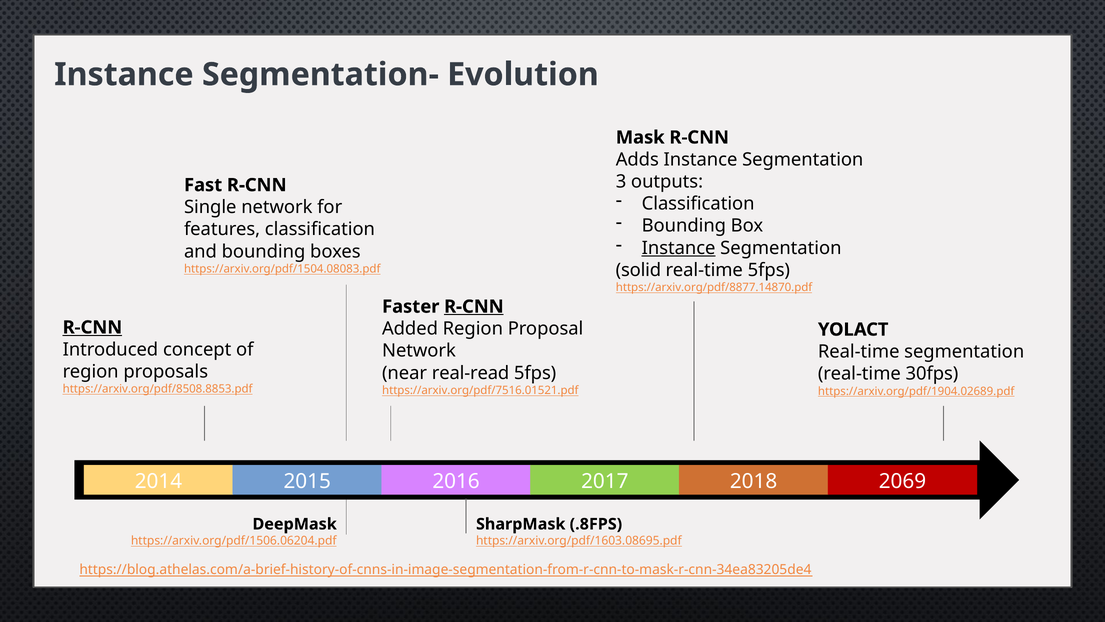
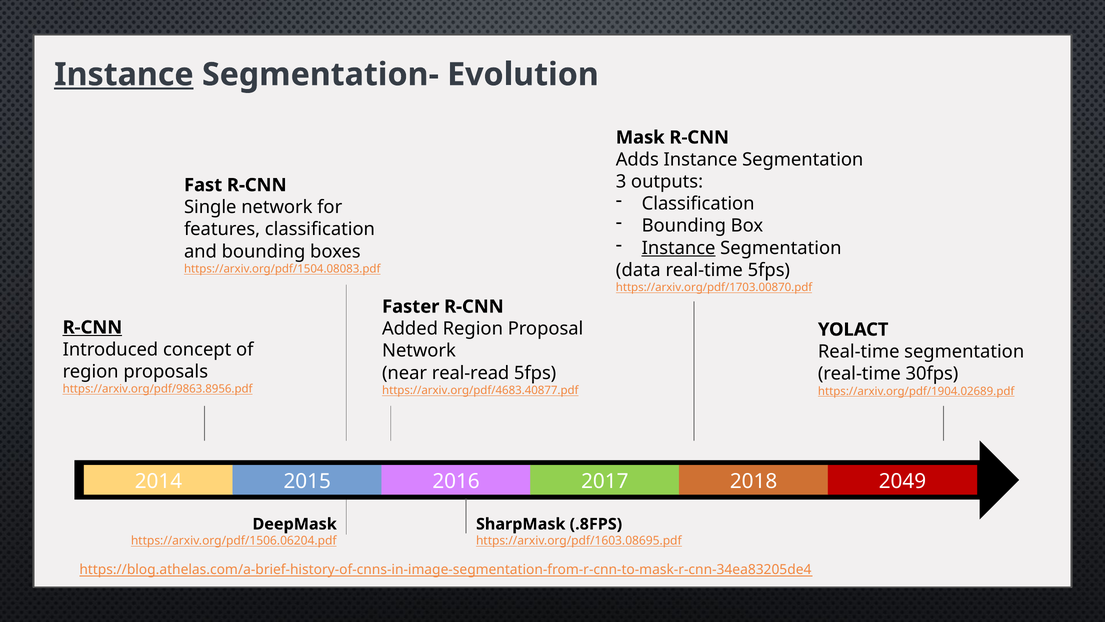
Instance underline: none -> present (124, 75)
solid: solid -> data (638, 270)
https://arxiv.org/pdf/8877.14870.pdf: https://arxiv.org/pdf/8877.14870.pdf -> https://arxiv.org/pdf/1703.00870.pdf (714, 287)
R-CNN underline: present -> none (474, 306)
https://arxiv.org/pdf/8508.8853.pdf: https://arxiv.org/pdf/8508.8853.pdf -> https://arxiv.org/pdf/9863.8956.pdf (158, 389)
https://arxiv.org/pdf/7516.01521.pdf: https://arxiv.org/pdf/7516.01521.pdf -> https://arxiv.org/pdf/4683.40877.pdf (480, 390)
2069: 2069 -> 2049 (902, 481)
